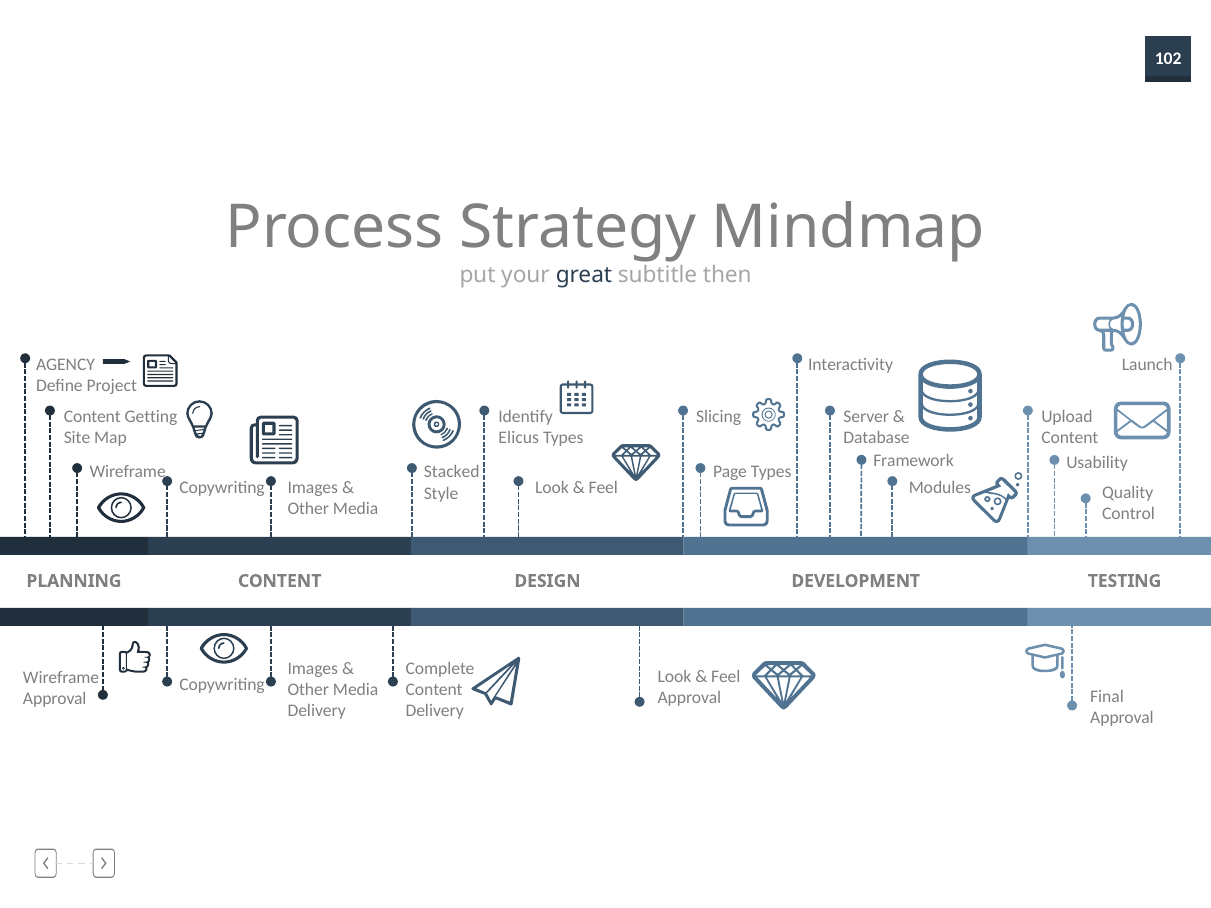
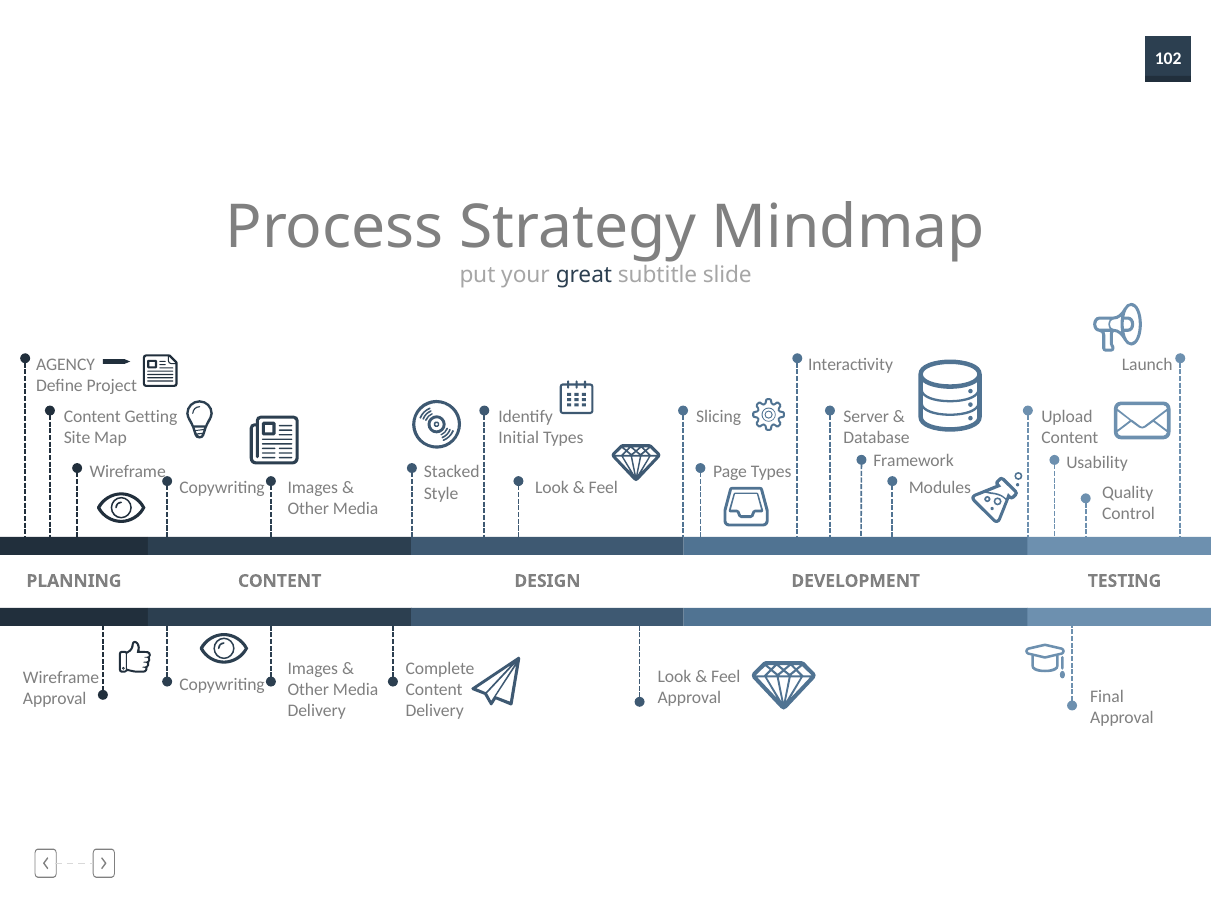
then: then -> slide (727, 275)
Elicus: Elicus -> Initial (519, 438)
